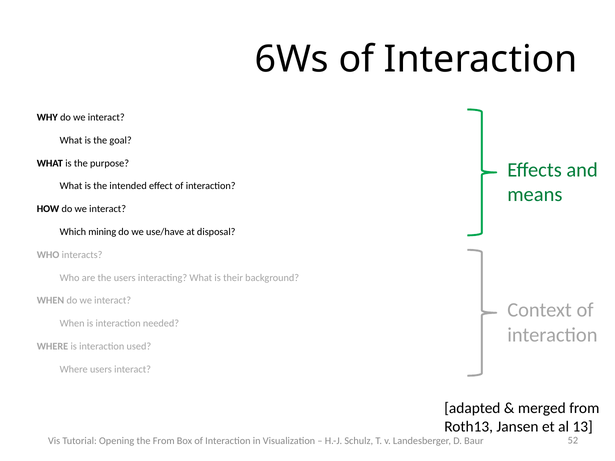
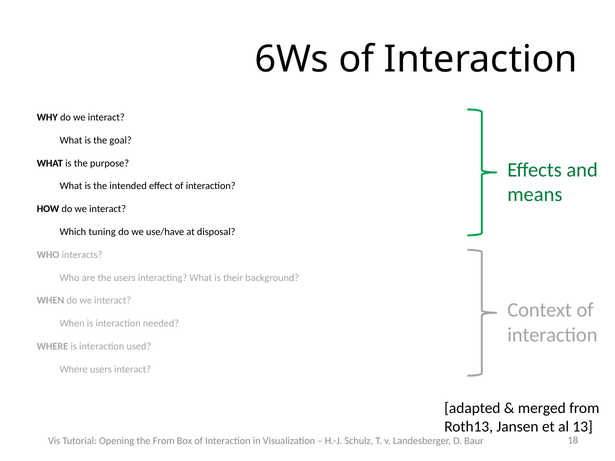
mining: mining -> tuning (102, 232)
52: 52 -> 18 (573, 440)
